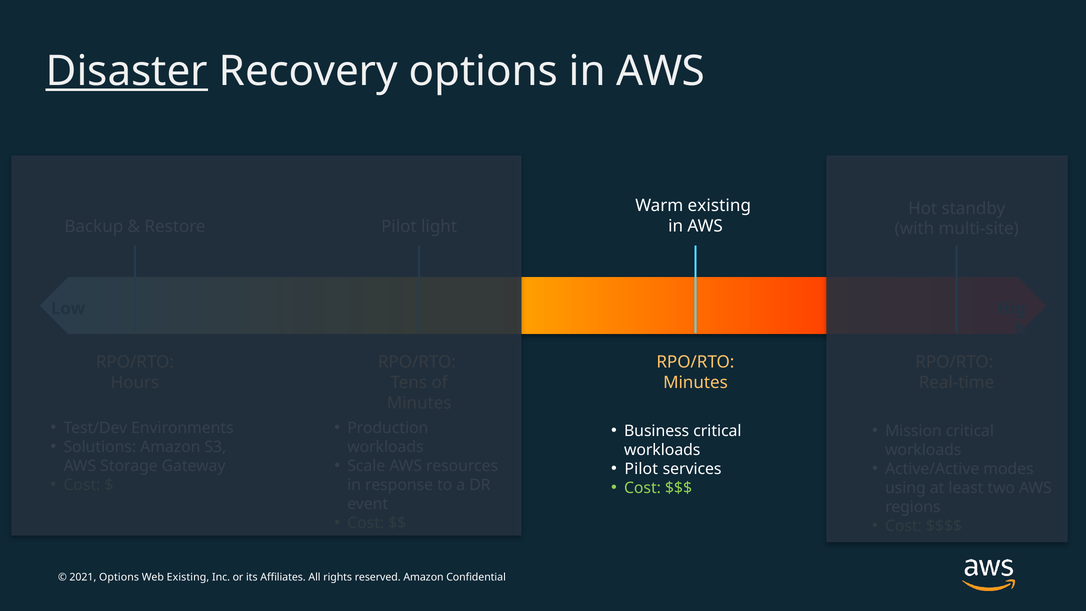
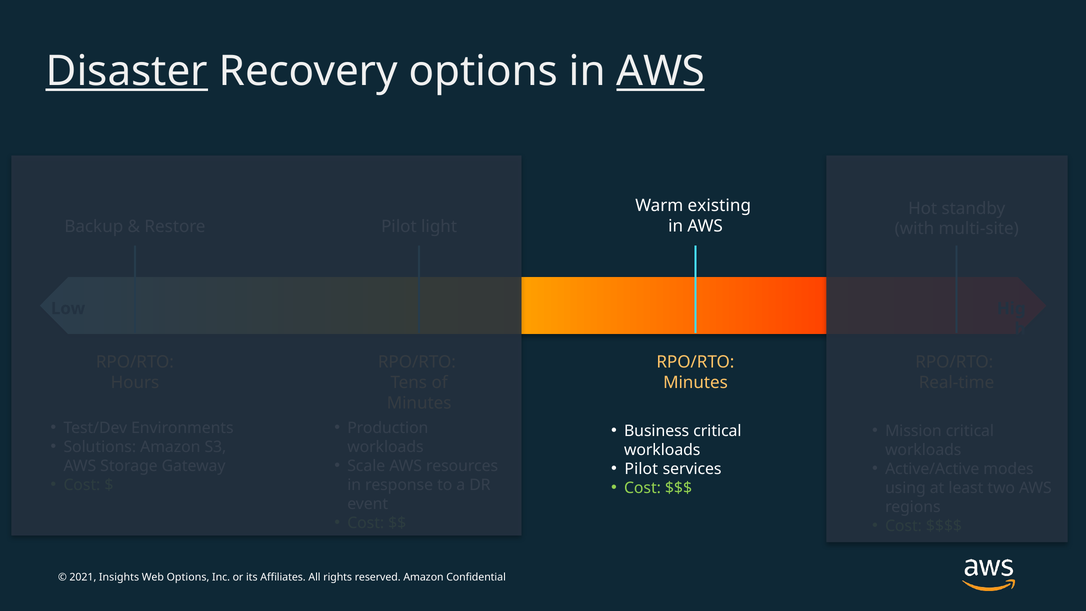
AWS underline: none -> present (661, 71)
Options: Options -> Insights (119, 577)
Existing: Existing -> Options (188, 577)
